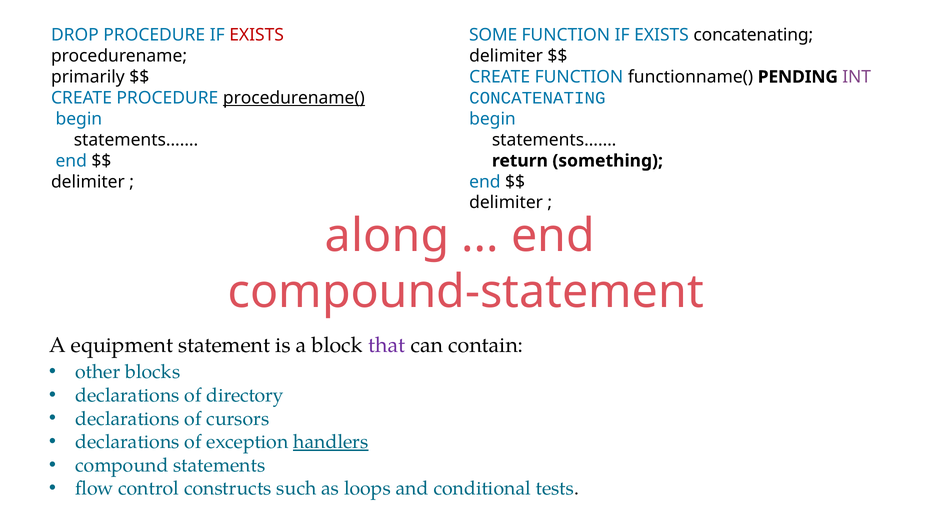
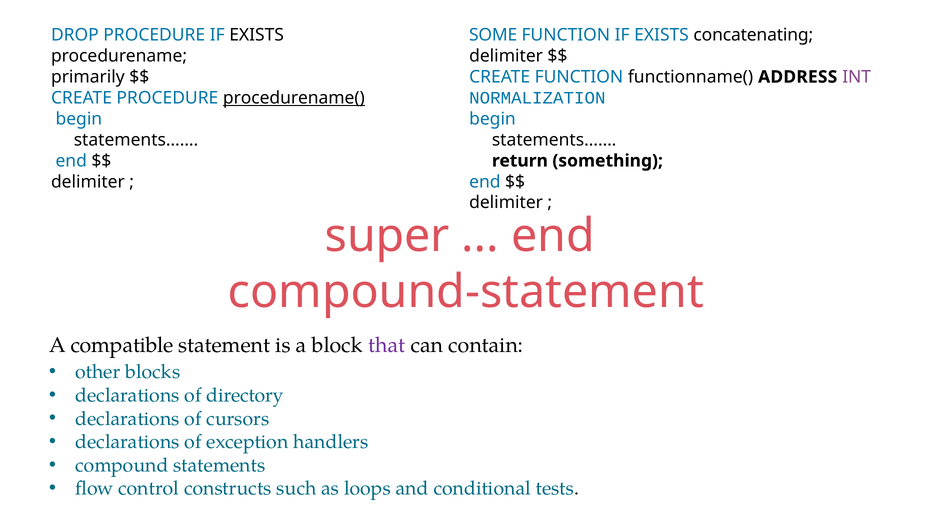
EXISTS colour: red -> black (257, 35)
PENDING: PENDING -> ADDRESS (798, 77)
CONCATENATING: CONCATENATING -> NORMALIZATION (537, 98)
along: along -> super (387, 236)
equipment: equipment -> compatible (122, 346)
handlers underline: present -> none (331, 442)
